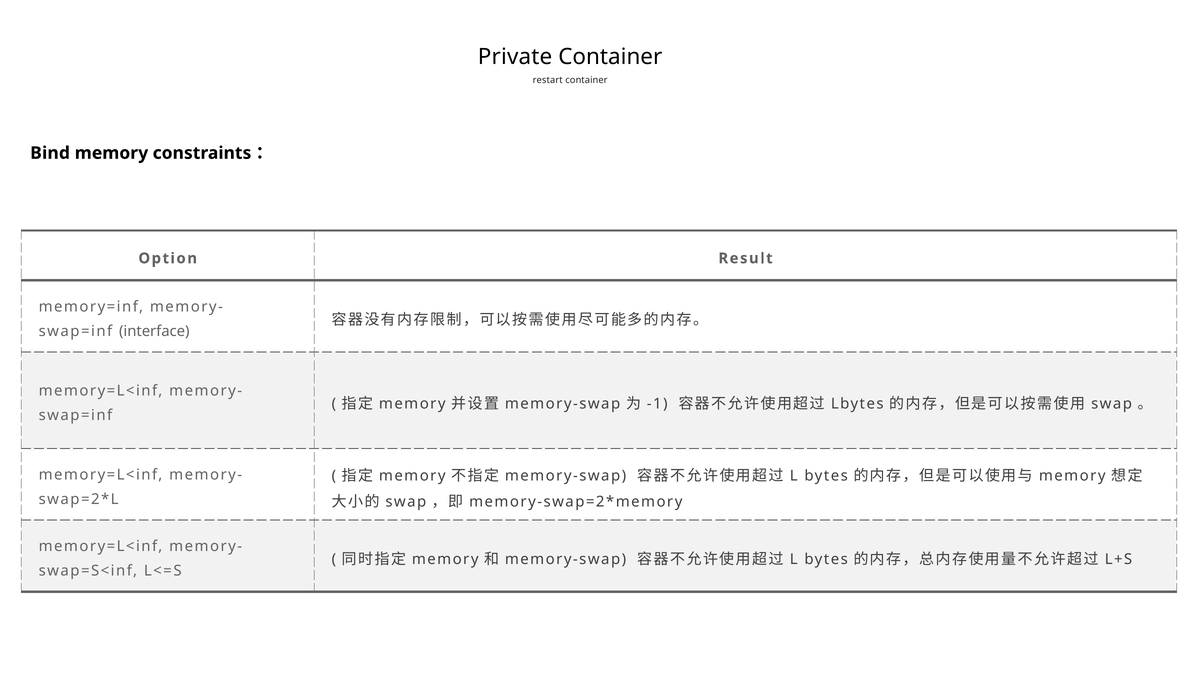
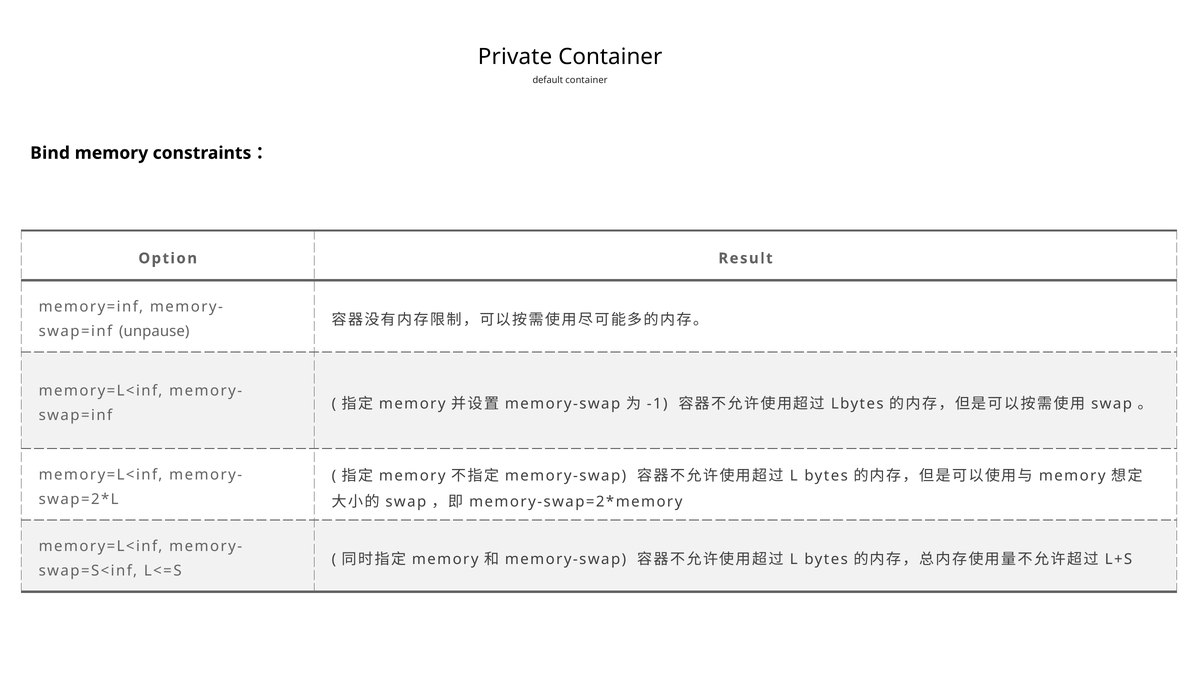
restart: restart -> default (548, 80)
interface: interface -> unpause (154, 331)
